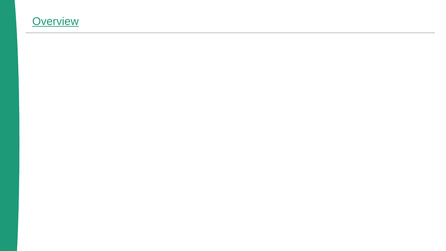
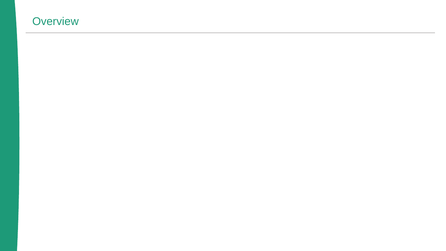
Overview underline: present -> none (55, 22)
